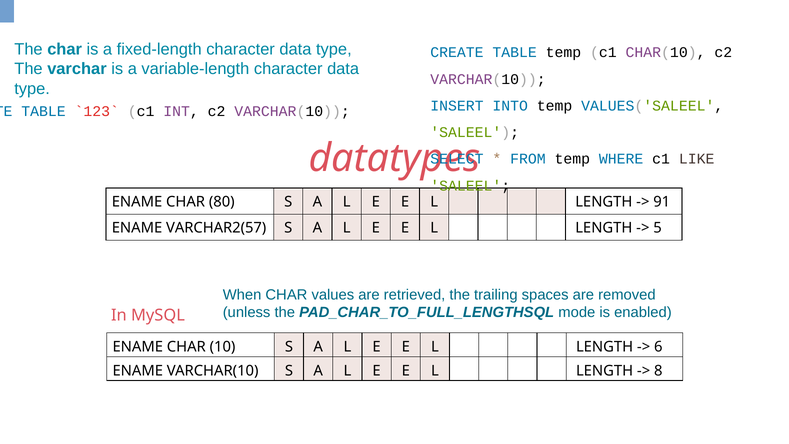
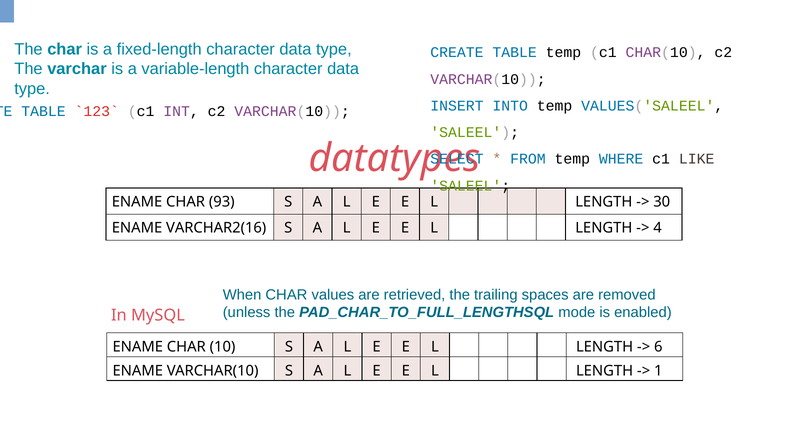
80: 80 -> 93 (222, 202)
91: 91 -> 30 (662, 202)
VARCHAR2(57: VARCHAR2(57 -> VARCHAR2(16 (216, 228)
5: 5 -> 4 (657, 228)
8: 8 -> 1 (658, 371)
